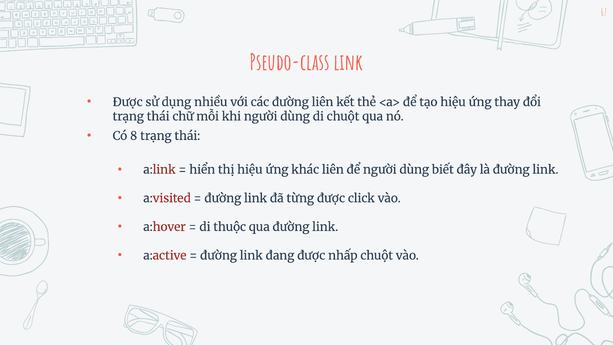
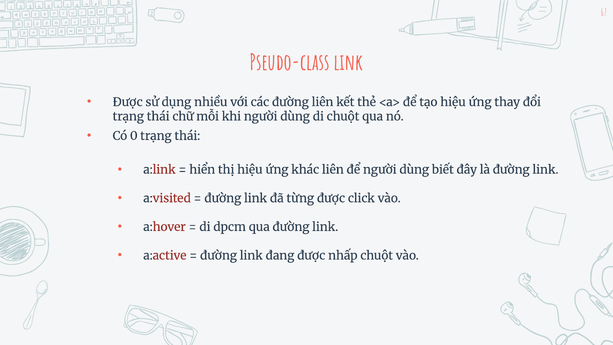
8: 8 -> 0 (134, 136)
thuộc: thuộc -> dpcm (230, 227)
